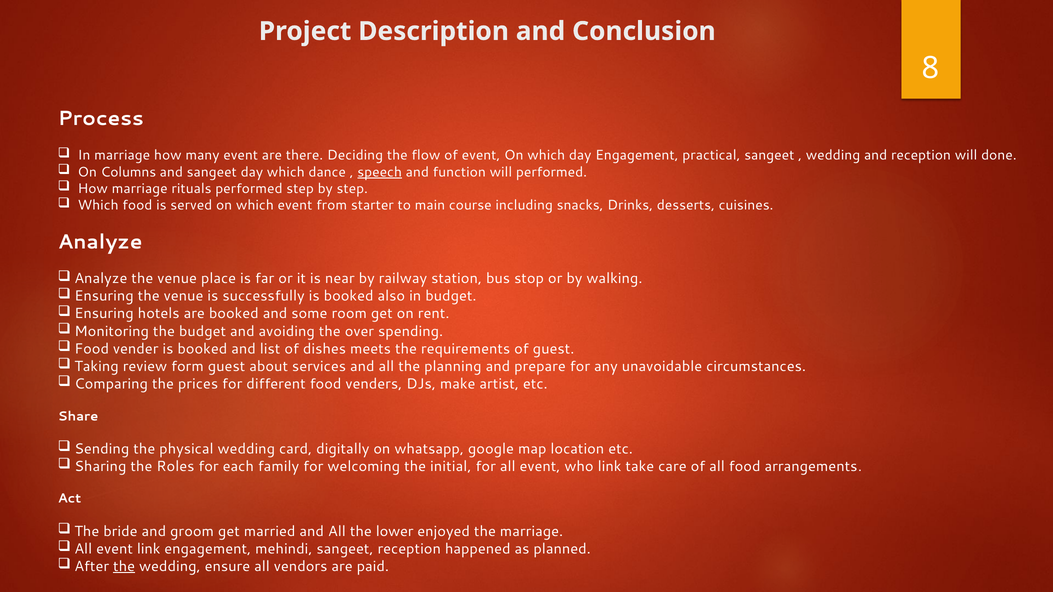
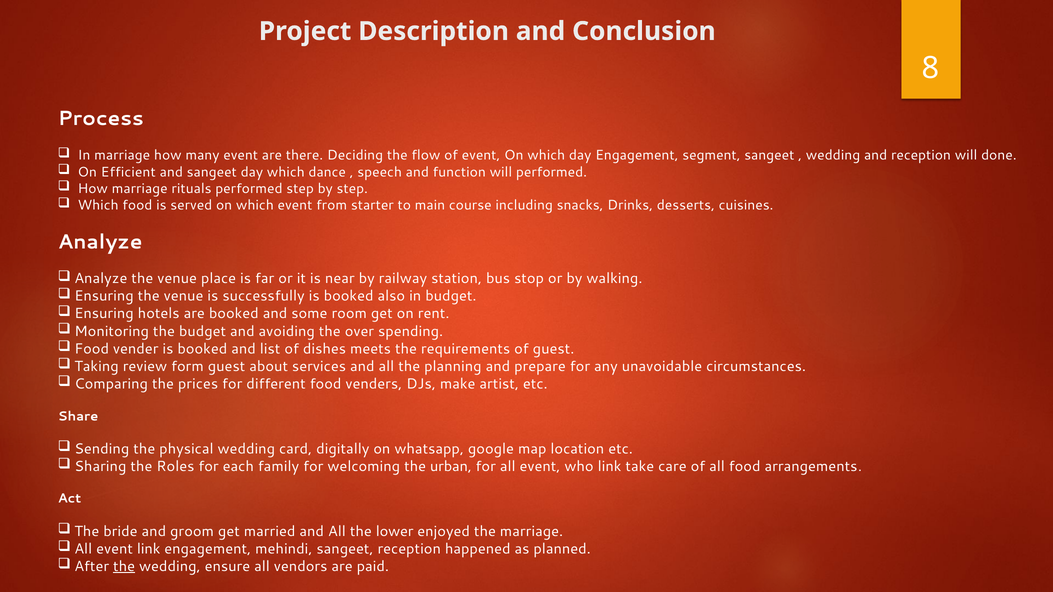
practical: practical -> segment (711, 155)
Columns: Columns -> Efficient (128, 172)
speech underline: present -> none (380, 172)
initial: initial -> urban (451, 467)
